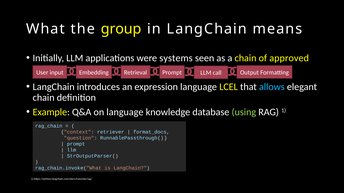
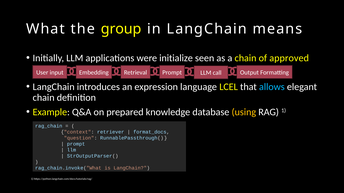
systems: systems -> initialize (176, 58)
on language: language -> prepared (125, 112)
using colour: light green -> yellow (244, 112)
